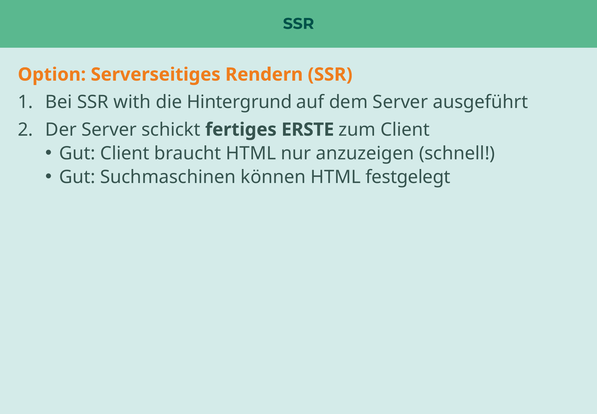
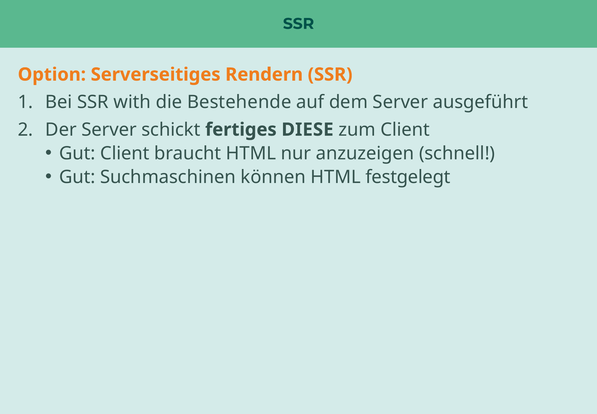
Hintergrund: Hintergrund -> Bestehende (239, 102)
ERSTE: ERSTE -> DIESE (308, 129)
